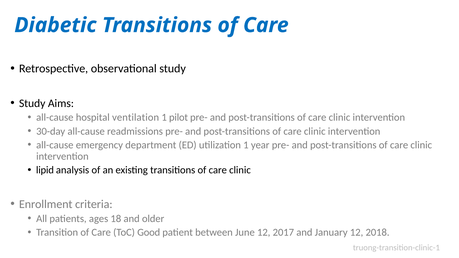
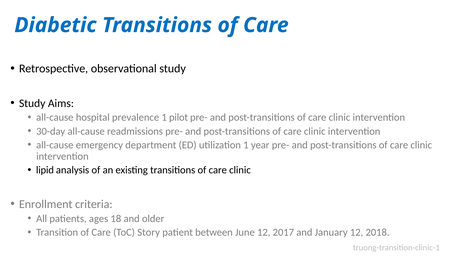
ventilation: ventilation -> prevalence (136, 118)
Good: Good -> Story (149, 232)
